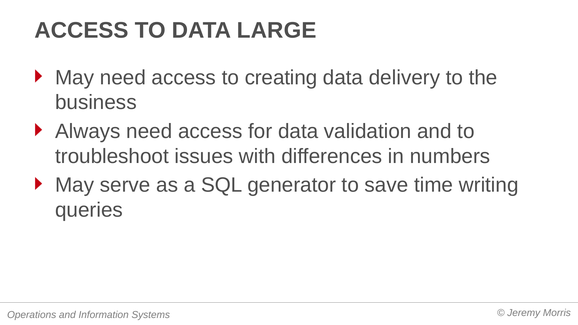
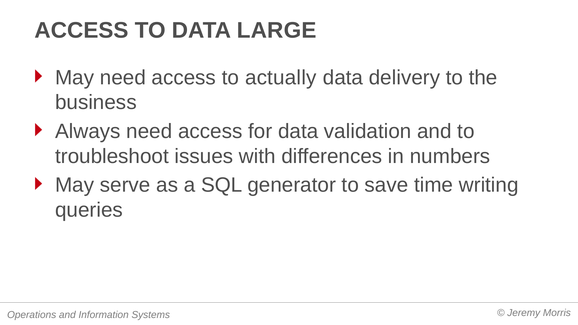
creating: creating -> actually (281, 78)
